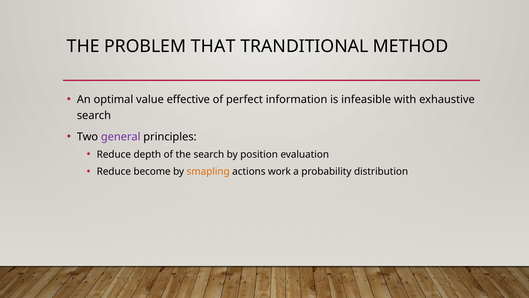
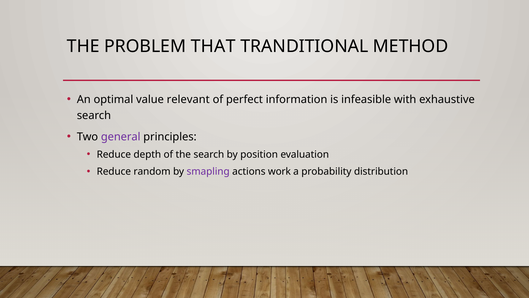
effective: effective -> relevant (188, 99)
become: become -> random (152, 171)
smapling colour: orange -> purple (208, 171)
